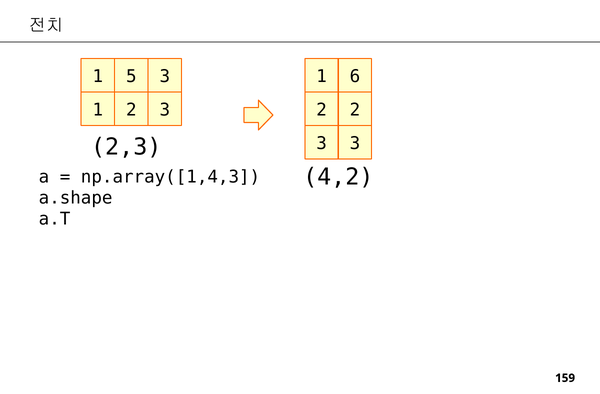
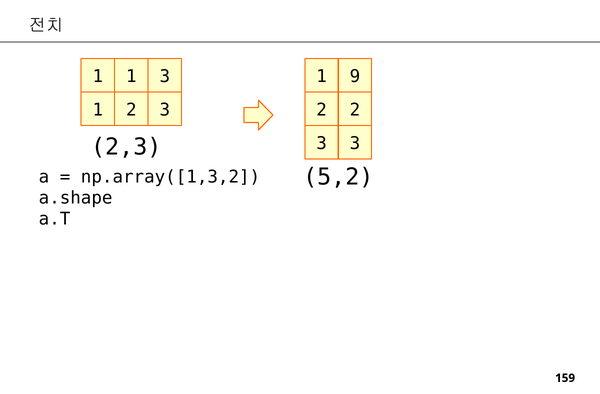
1 5: 5 -> 1 (131, 77)
6: 6 -> 9 (355, 77)
4,2: 4,2 -> 5,2 (338, 177)
np.array([1,4,3: np.array([1,4,3 -> np.array([1,3,2 (171, 177)
